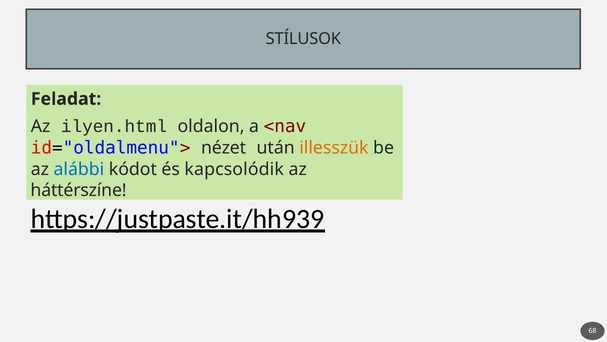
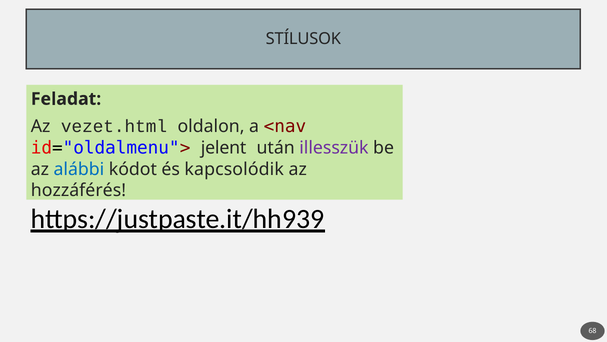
ilyen.html: ilyen.html -> vezet.html (114, 126)
nézet: nézet -> jelent (224, 148)
illesszük colour: orange -> purple (334, 148)
háttérszíne: háttérszíne -> hozzáférés (78, 190)
